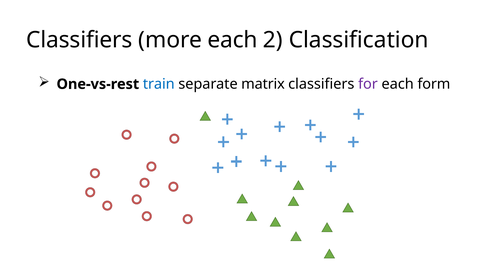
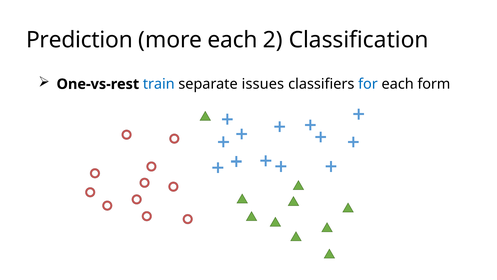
Classifiers: Classifiers -> Prediction (79, 40)
matrix: matrix -> issues (263, 84)
for colour: purple -> blue (368, 84)
